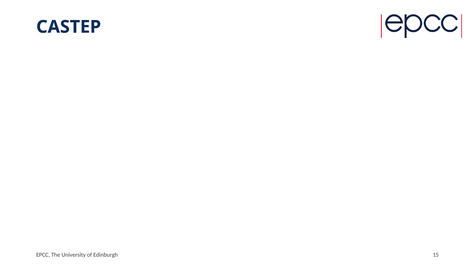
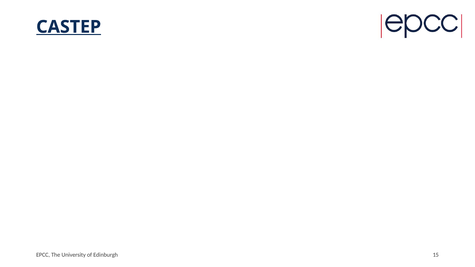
CASTEP underline: none -> present (69, 27)
